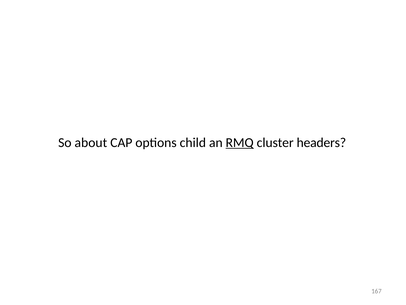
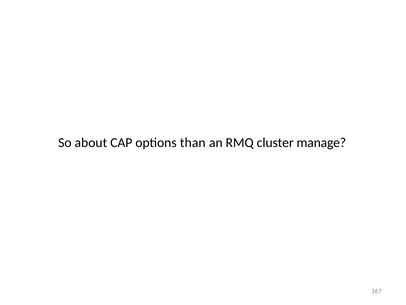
child: child -> than (193, 142)
RMQ underline: present -> none (240, 142)
headers: headers -> manage (321, 142)
